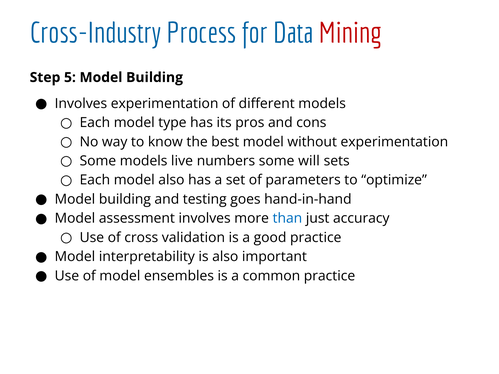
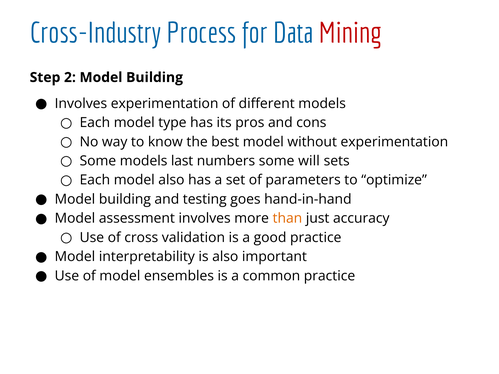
5: 5 -> 2 (70, 77)
live: live -> last (182, 161)
than colour: blue -> orange (287, 218)
